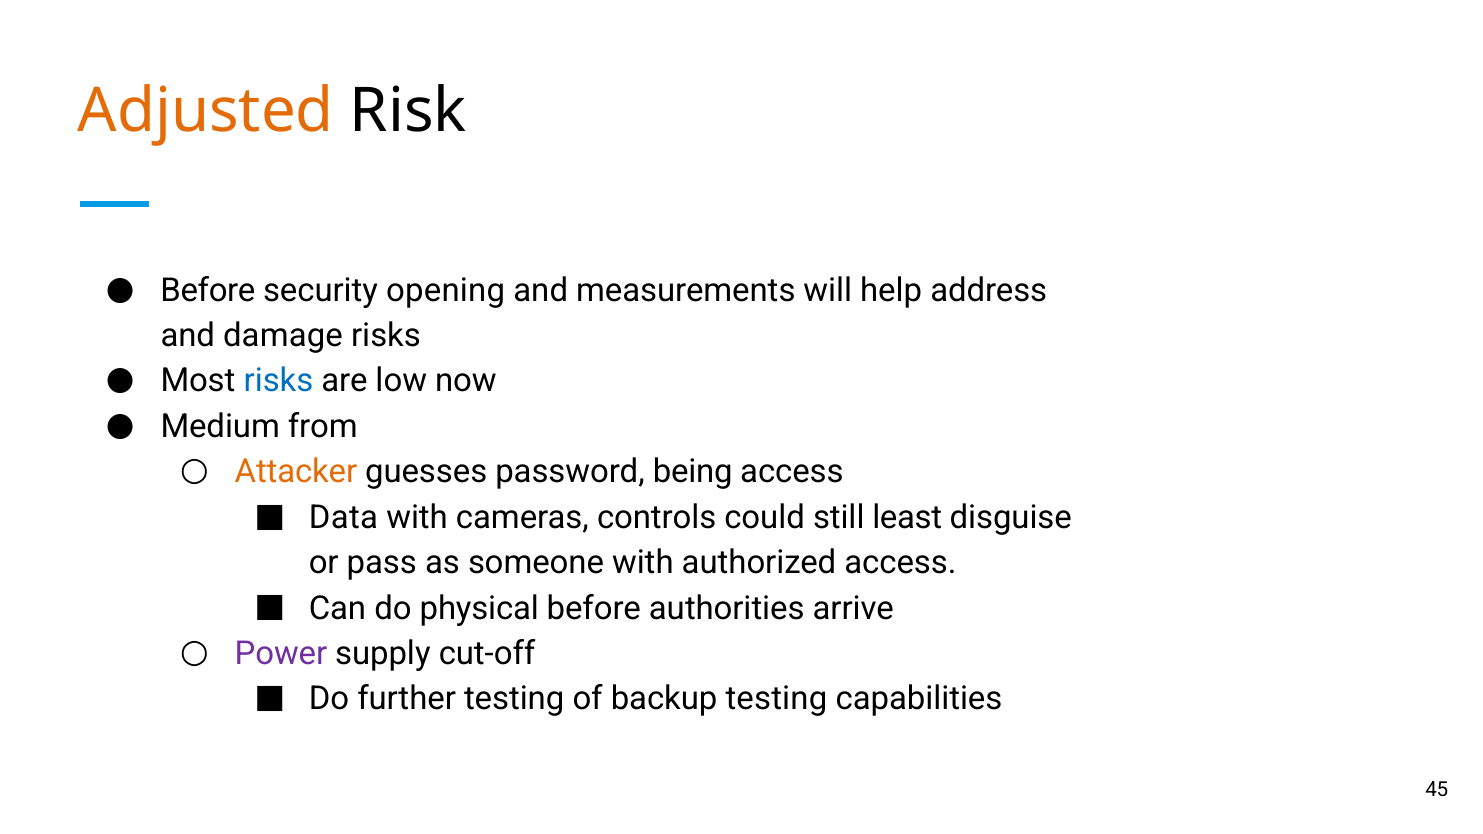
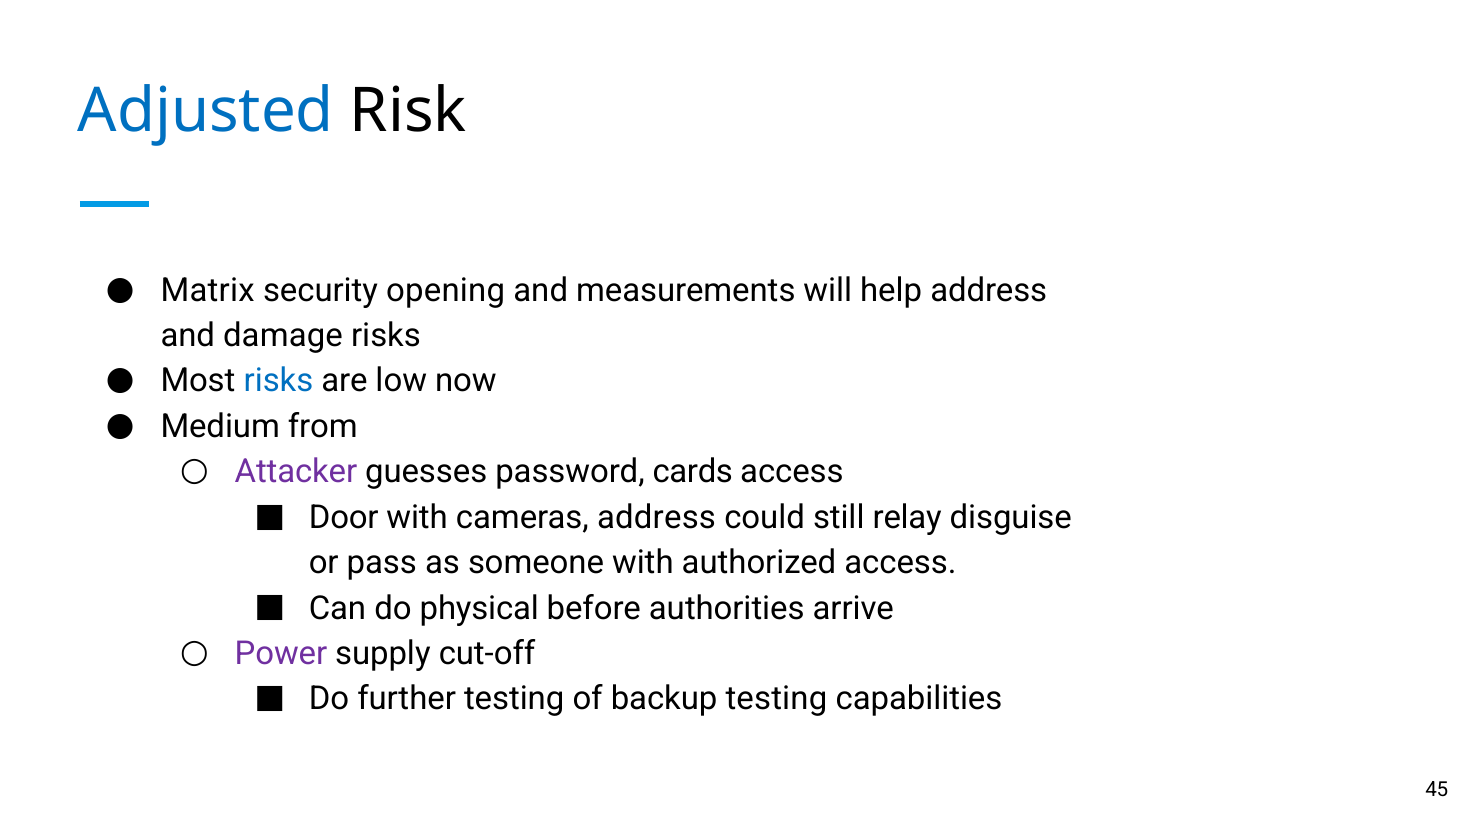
Adjusted colour: orange -> blue (206, 111)
Before: Before -> Matrix (208, 290)
Attacker colour: orange -> purple (296, 472)
being: being -> cards (693, 472)
Data: Data -> Door (344, 517)
cameras controls: controls -> address (657, 517)
least: least -> relay (907, 517)
